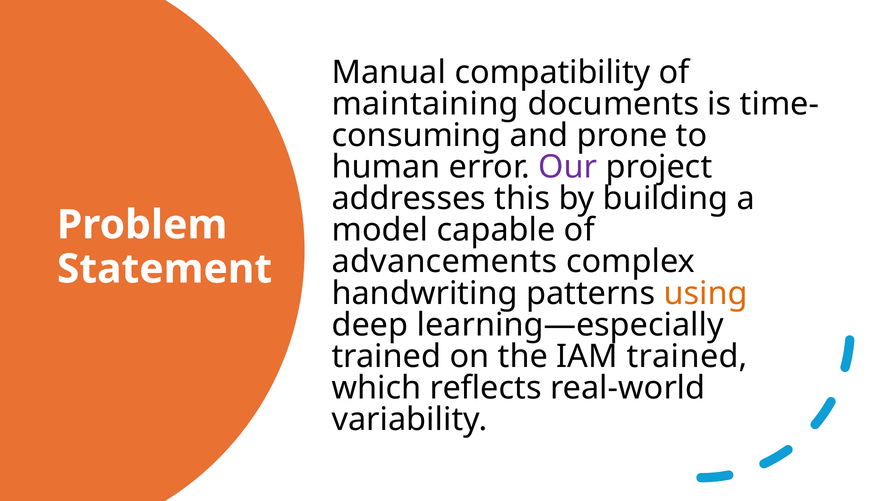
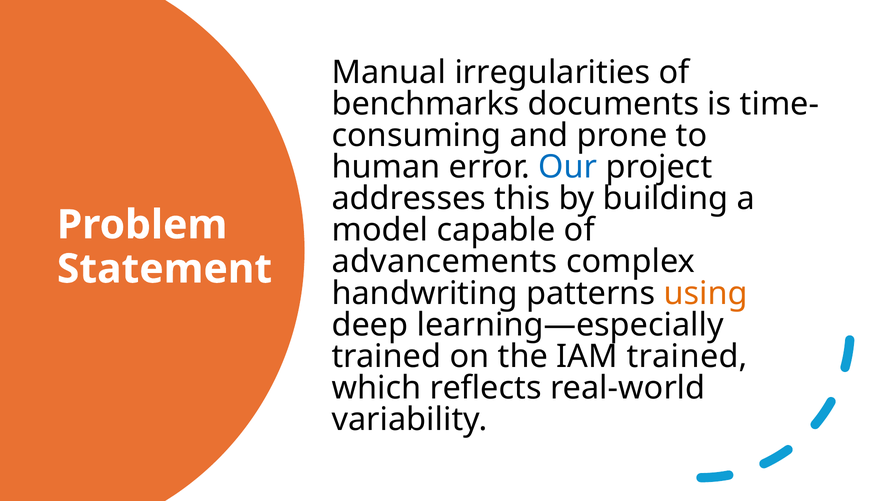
compatibility: compatibility -> irregularities (552, 72)
maintaining: maintaining -> benchmarks (426, 104)
Our colour: purple -> blue (568, 167)
